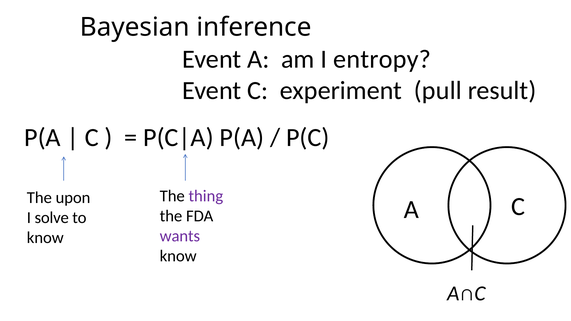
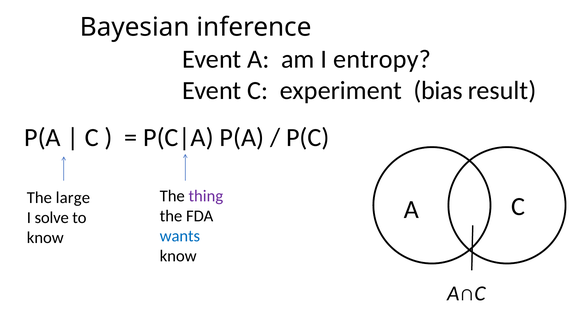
pull: pull -> bias (438, 91)
upon: upon -> large (73, 198)
wants colour: purple -> blue (180, 236)
